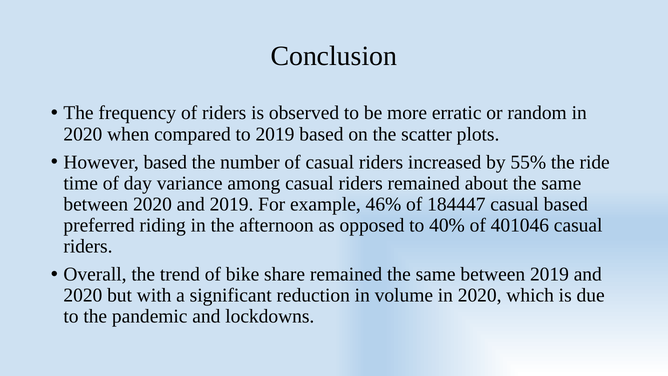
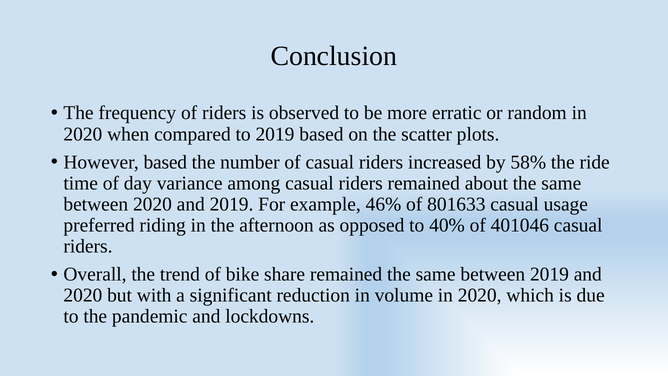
55%: 55% -> 58% (528, 162)
184447: 184447 -> 801633 (456, 204)
casual based: based -> usage (566, 204)
